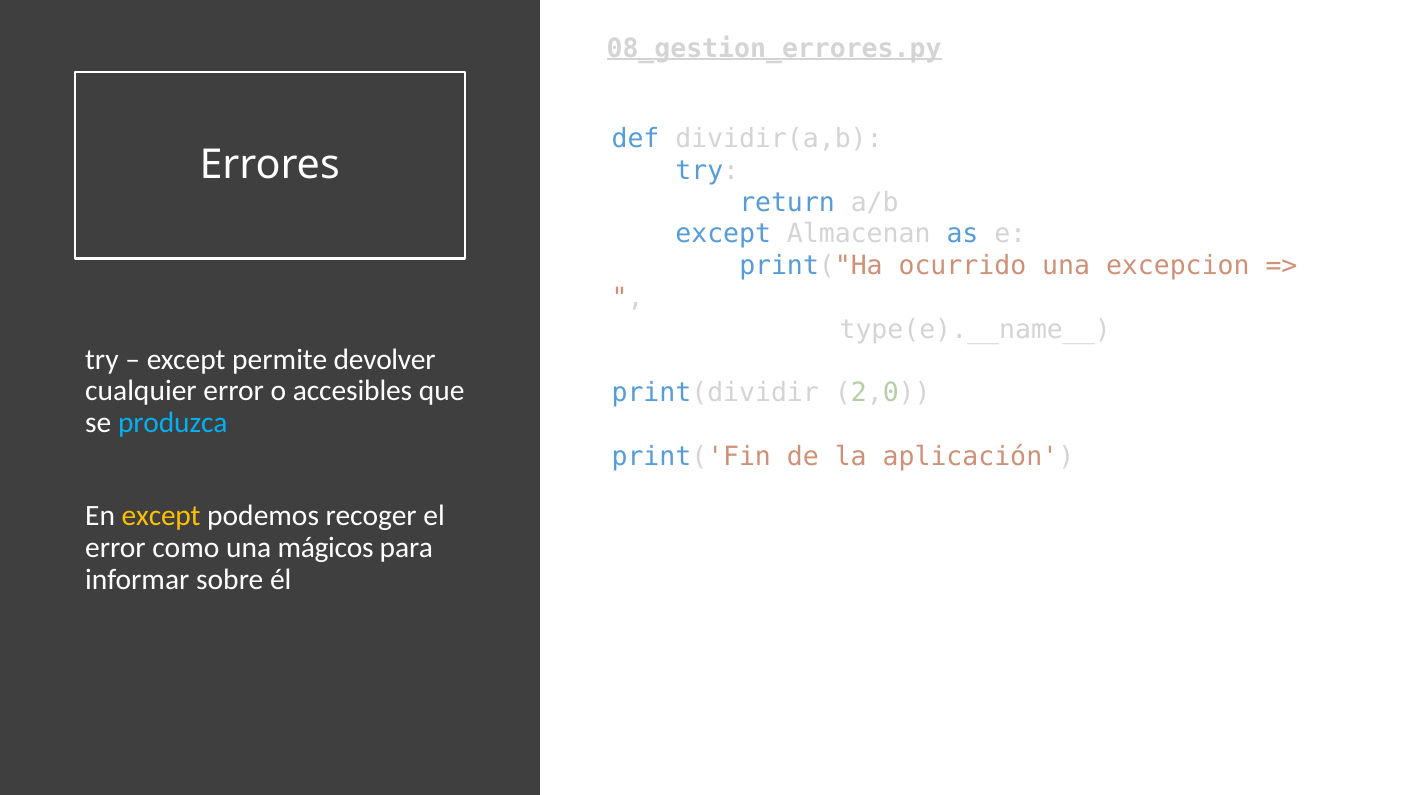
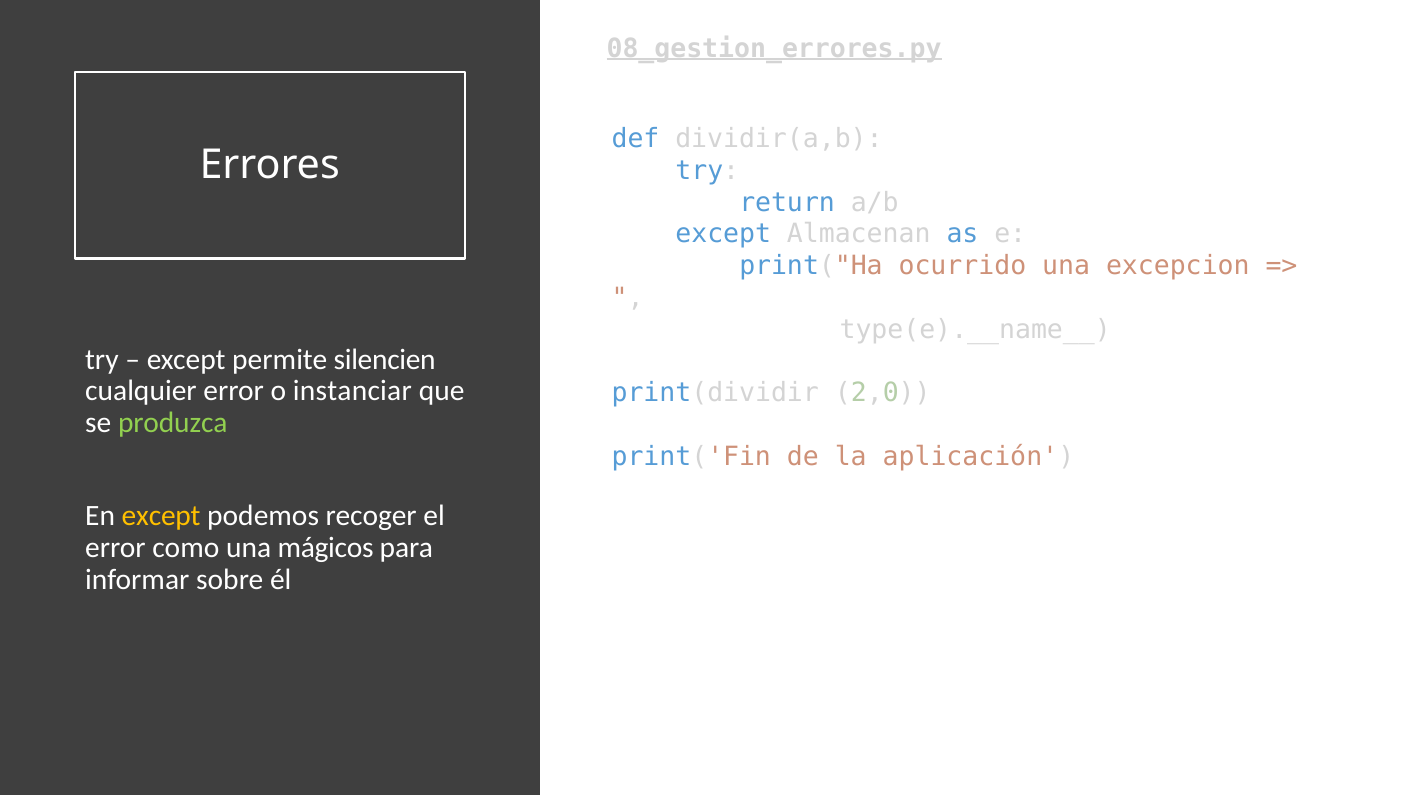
devolver: devolver -> silencien (385, 360)
accesibles: accesibles -> instanciar (352, 391)
produzca colour: light blue -> light green (173, 423)
